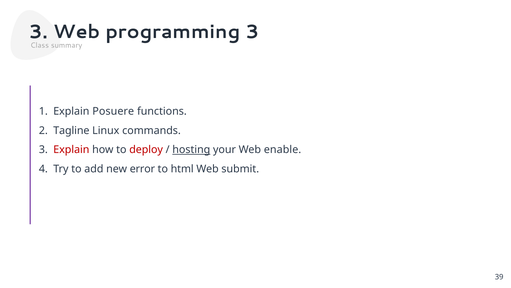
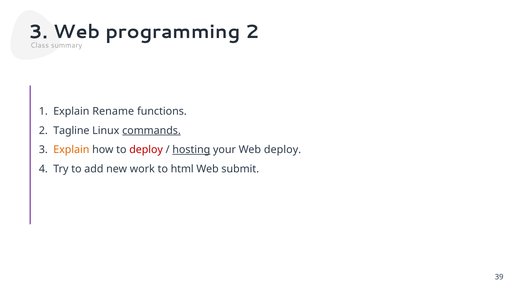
programming 3: 3 -> 2 (252, 32)
Posuere: Posuere -> Rename (113, 111)
commands underline: none -> present (151, 130)
Explain colour: red -> orange (71, 149)
Web enable: enable -> deploy (283, 149)
error: error -> work (142, 169)
